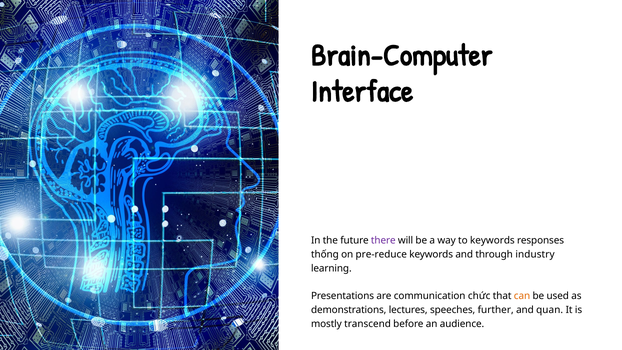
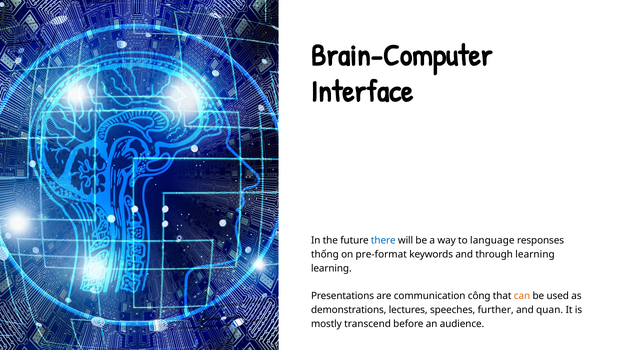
there colour: purple -> blue (383, 240)
to keywords: keywords -> language (492, 240)
pre-reduce: pre-reduce -> pre-format (381, 254)
through industry: industry -> learning (535, 254)
chức: chức -> công (479, 296)
